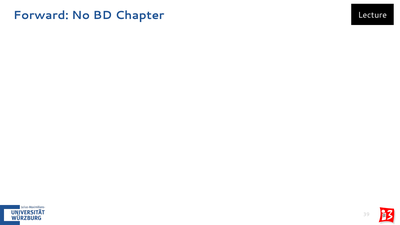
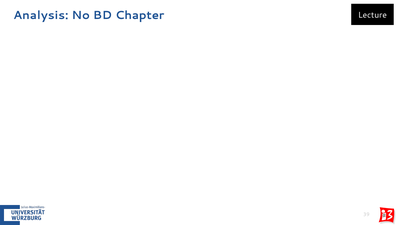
Forward: Forward -> Analysis (41, 15)
